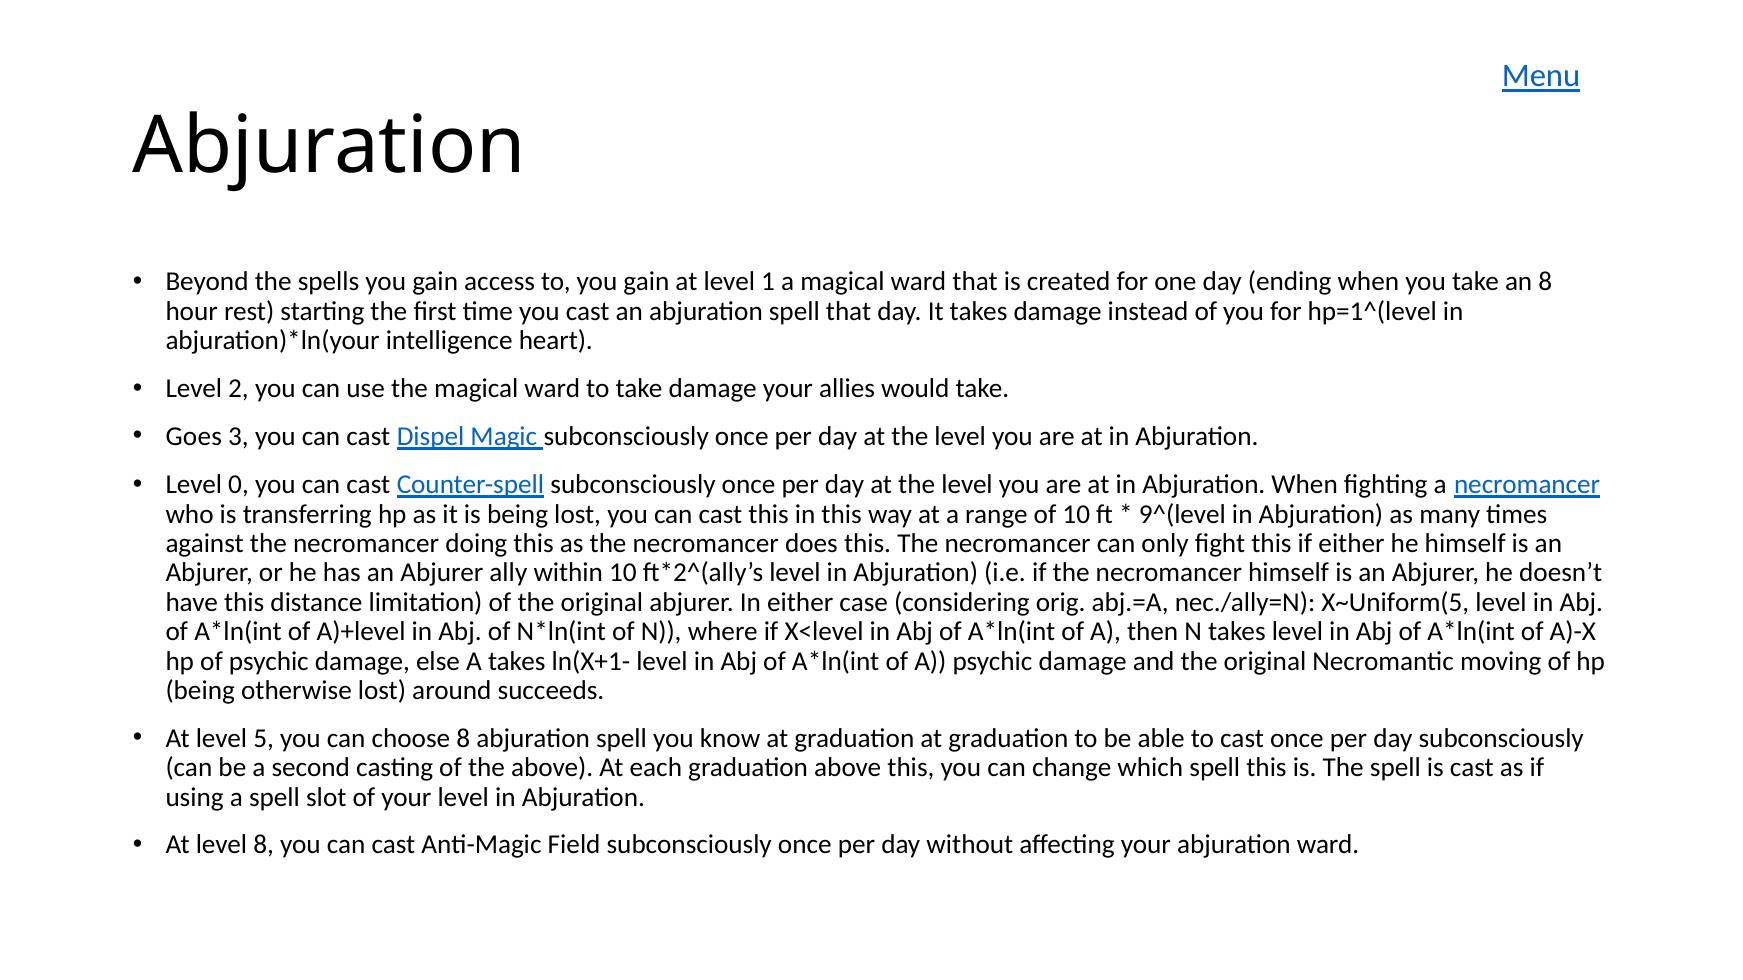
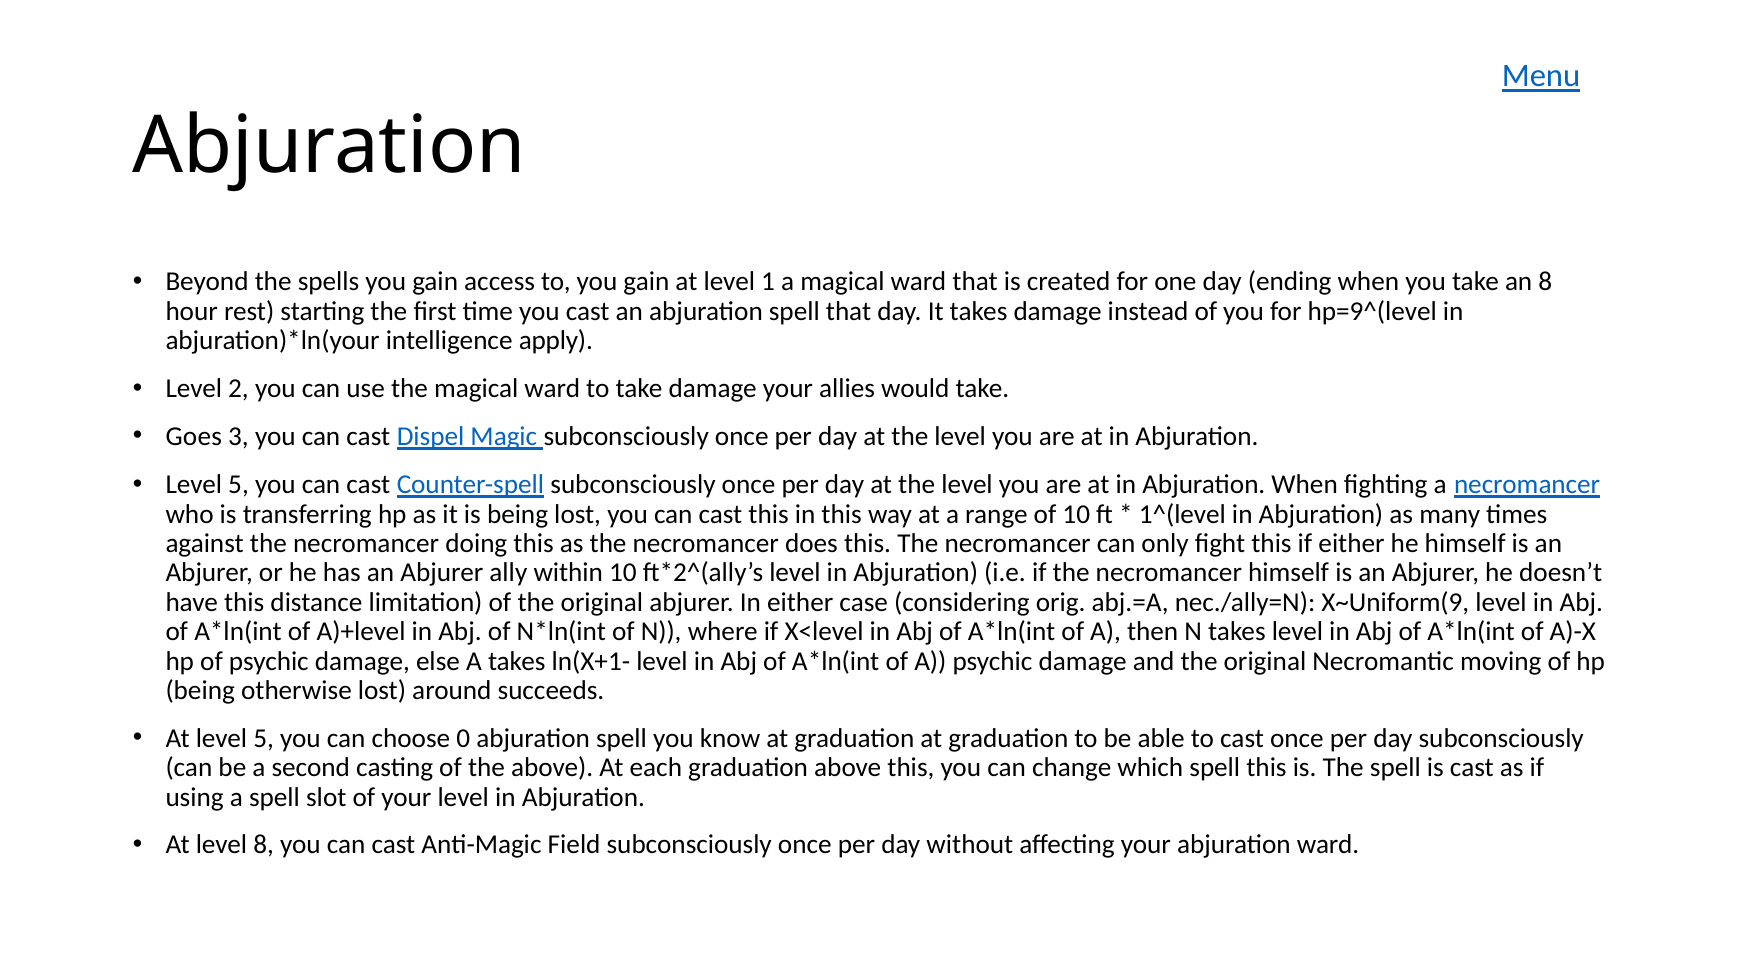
hp=1^(level: hp=1^(level -> hp=9^(level (1372, 311)
heart: heart -> apply (556, 341)
0: 0 -> 5 (239, 485)
9^(level: 9^(level -> 1^(level (1182, 514)
X~Uniform(5: X~Uniform(5 -> X~Uniform(9 (1395, 603)
choose 8: 8 -> 0 (463, 739)
